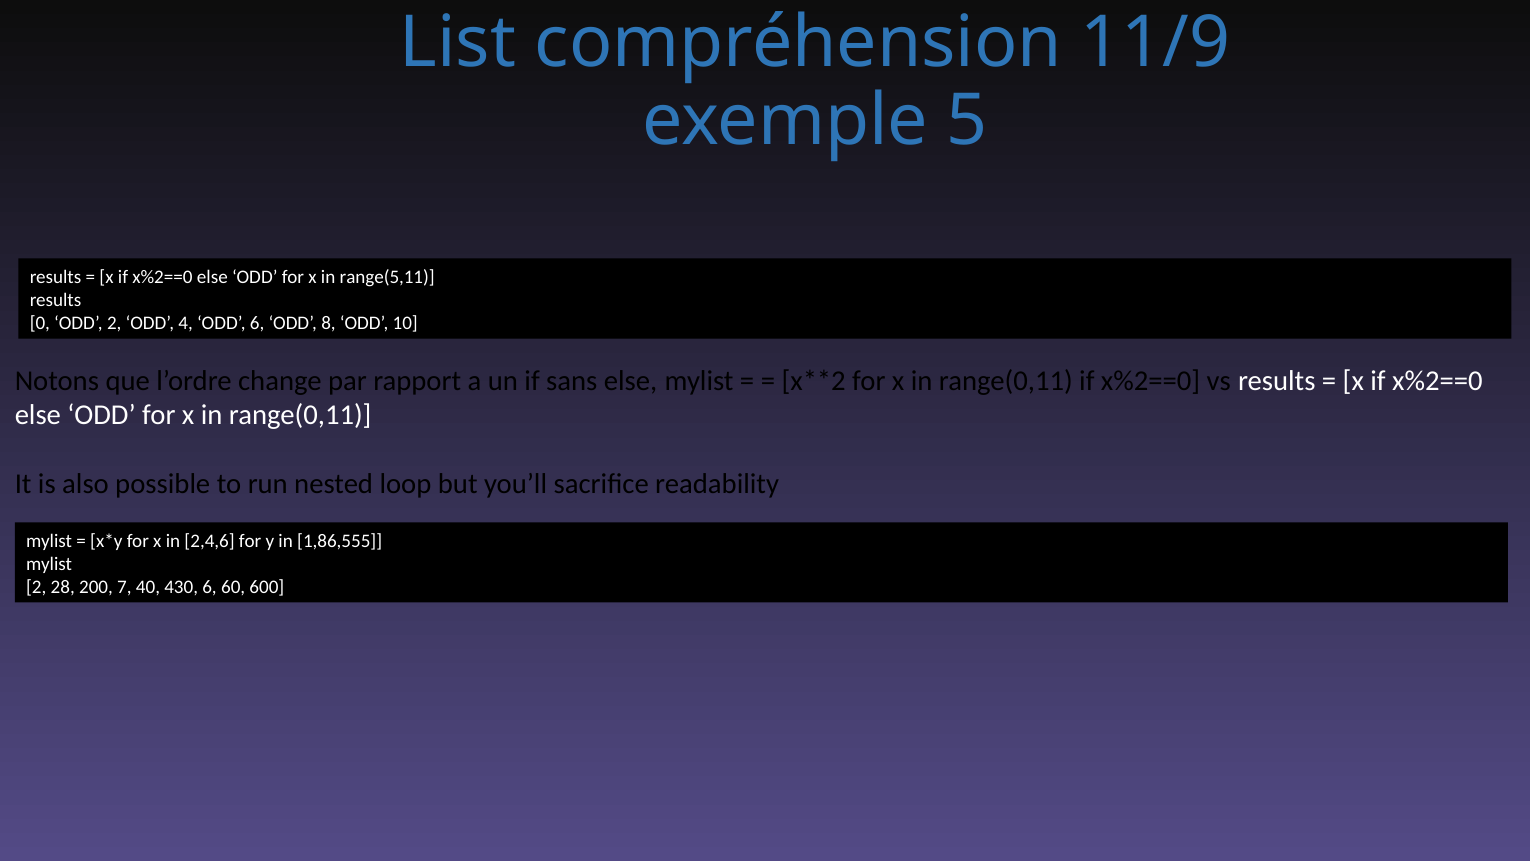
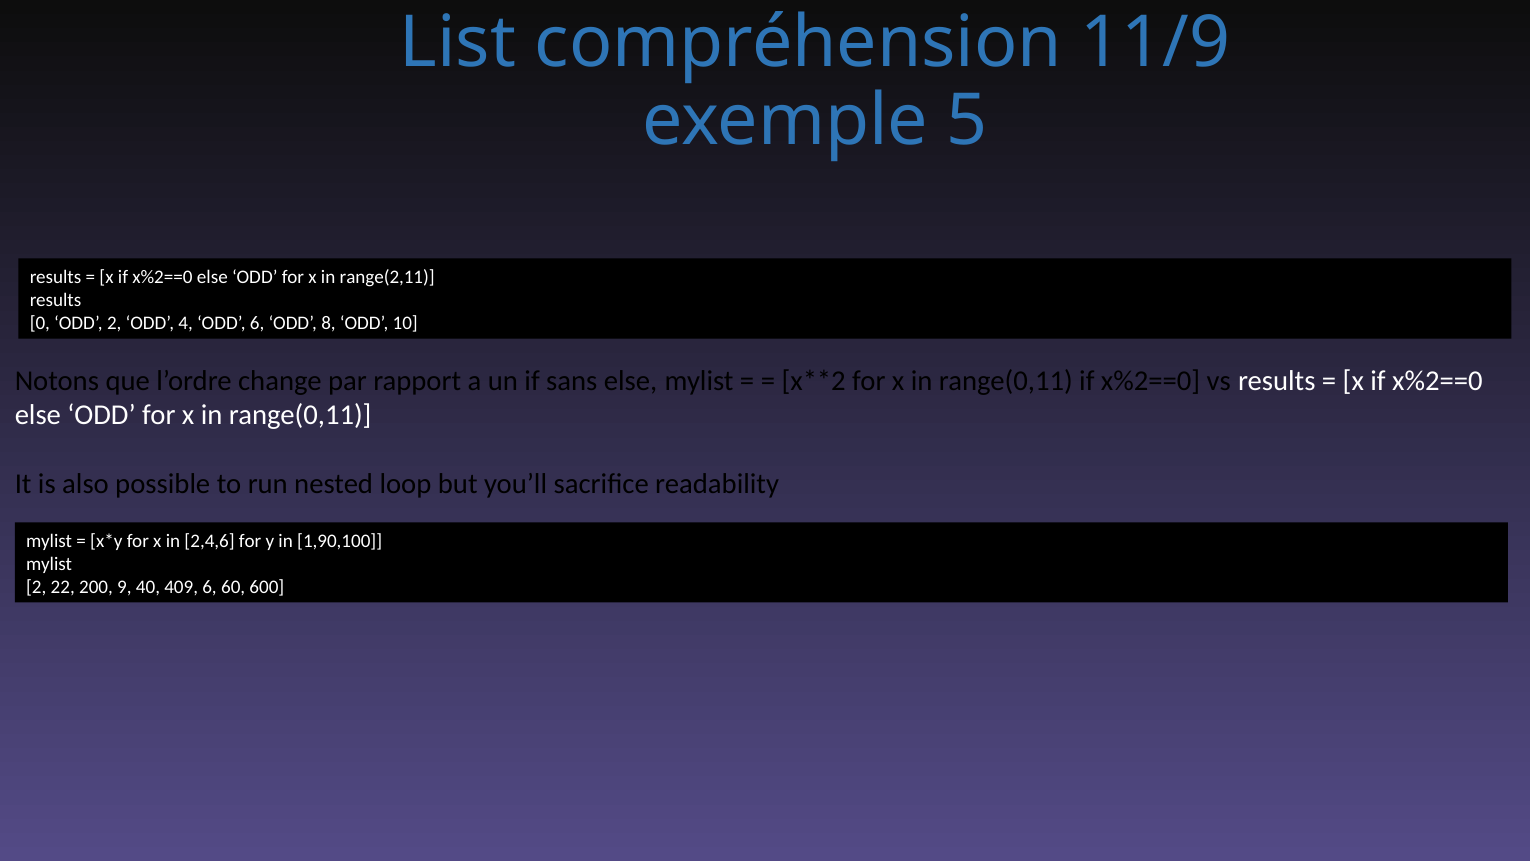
range(5,11: range(5,11 -> range(2,11 (387, 277)
1,86,555: 1,86,555 -> 1,90,100 (340, 541)
28: 28 -> 22 (63, 586)
7: 7 -> 9 (124, 586)
430: 430 -> 409 (181, 586)
